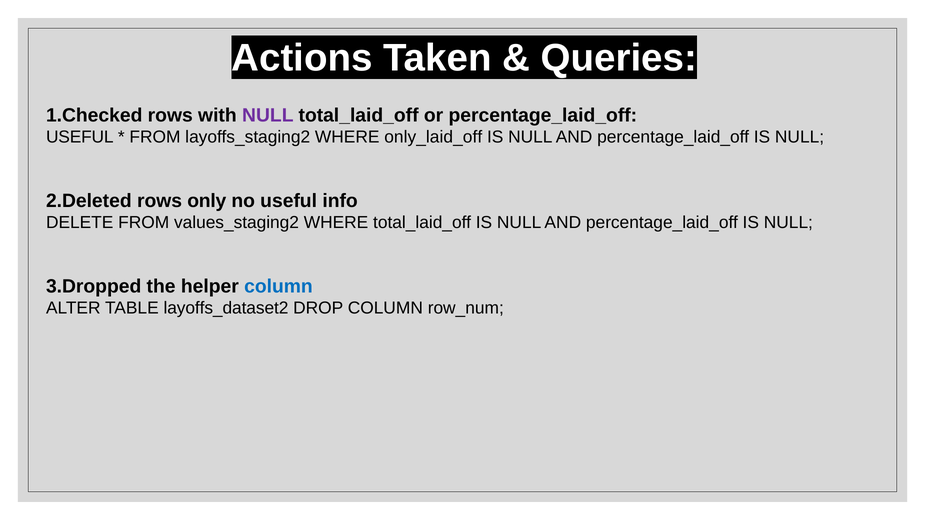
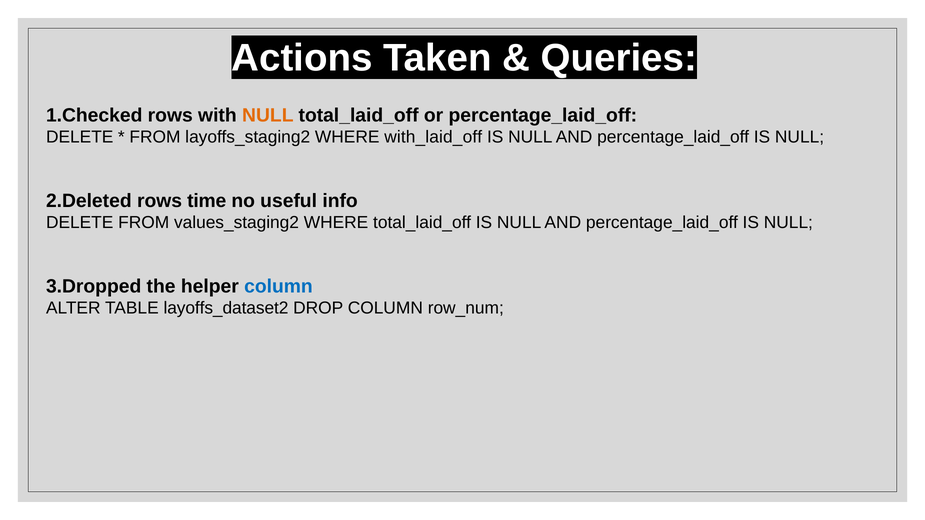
NULL colour: purple -> orange (268, 115)
USEFUL: USEFUL -> DELETE (80, 137)
only_laid_off: only_laid_off -> with_laid_off (433, 137)
only: only -> time (207, 201)
